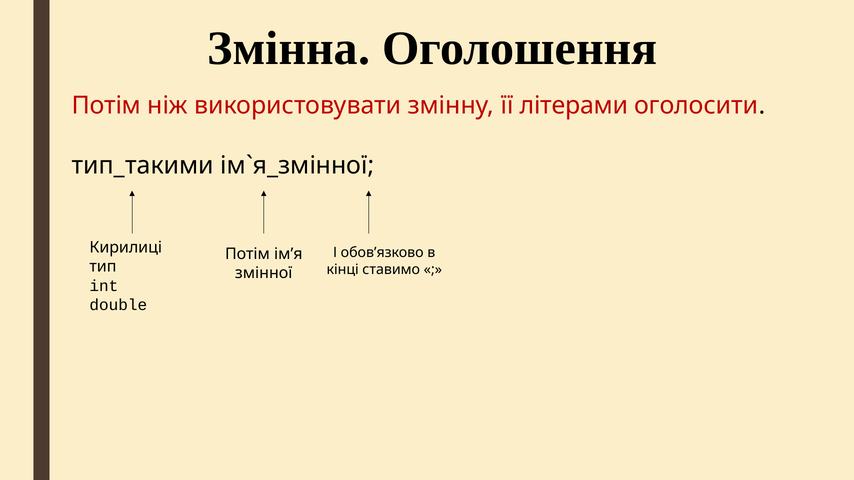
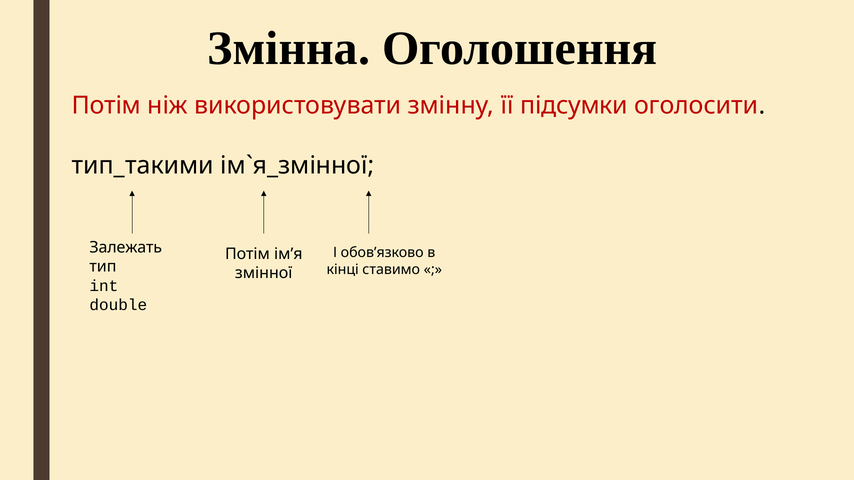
літерами: літерами -> підсумки (574, 106)
Кирилиці: Кирилиці -> Залежать (126, 248)
